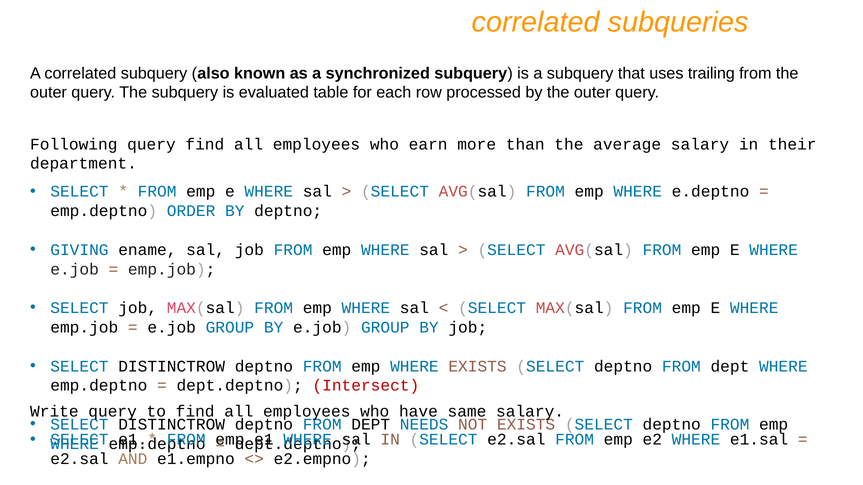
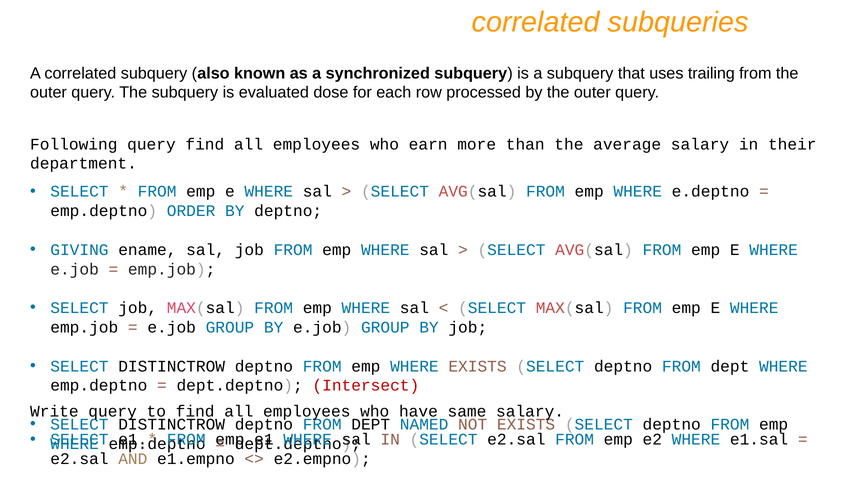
table: table -> dose (331, 93)
NEEDS: NEEDS -> NAMED (424, 425)
